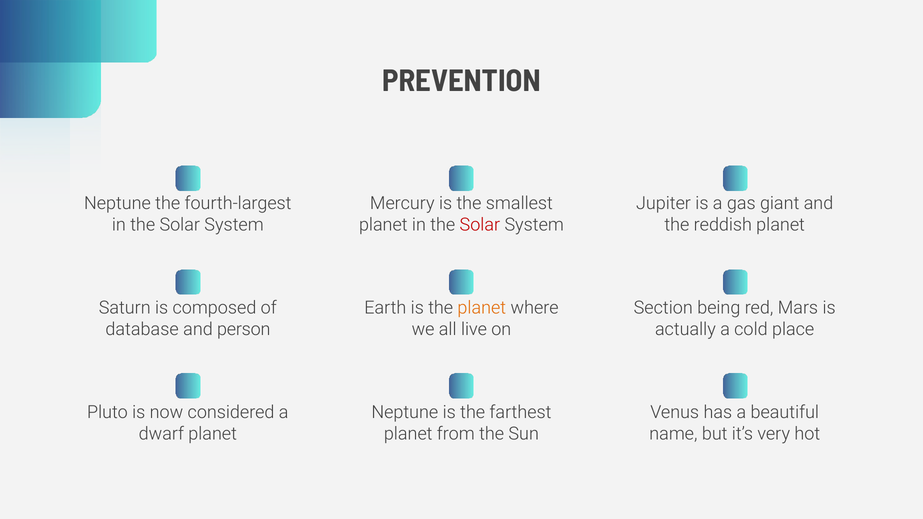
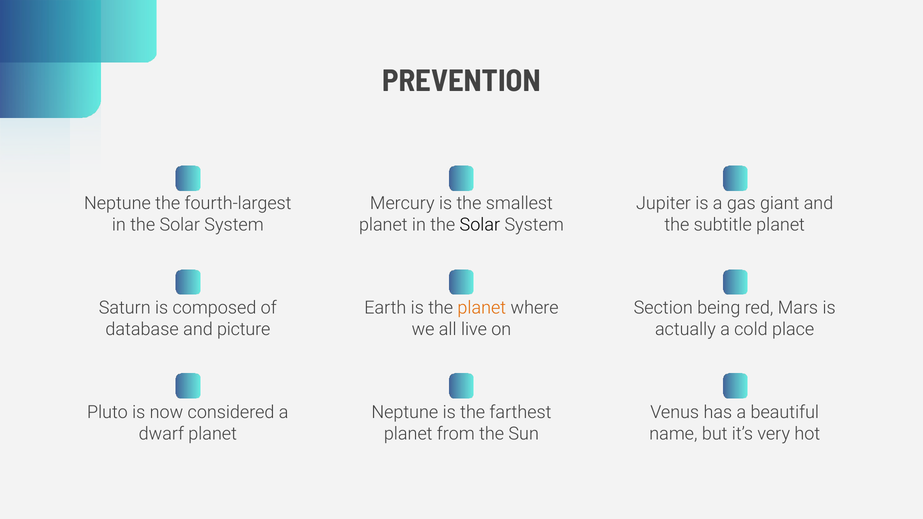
Solar colour: red -> black (480, 225)
reddish: reddish -> subtitle (723, 225)
person: person -> picture (244, 329)
